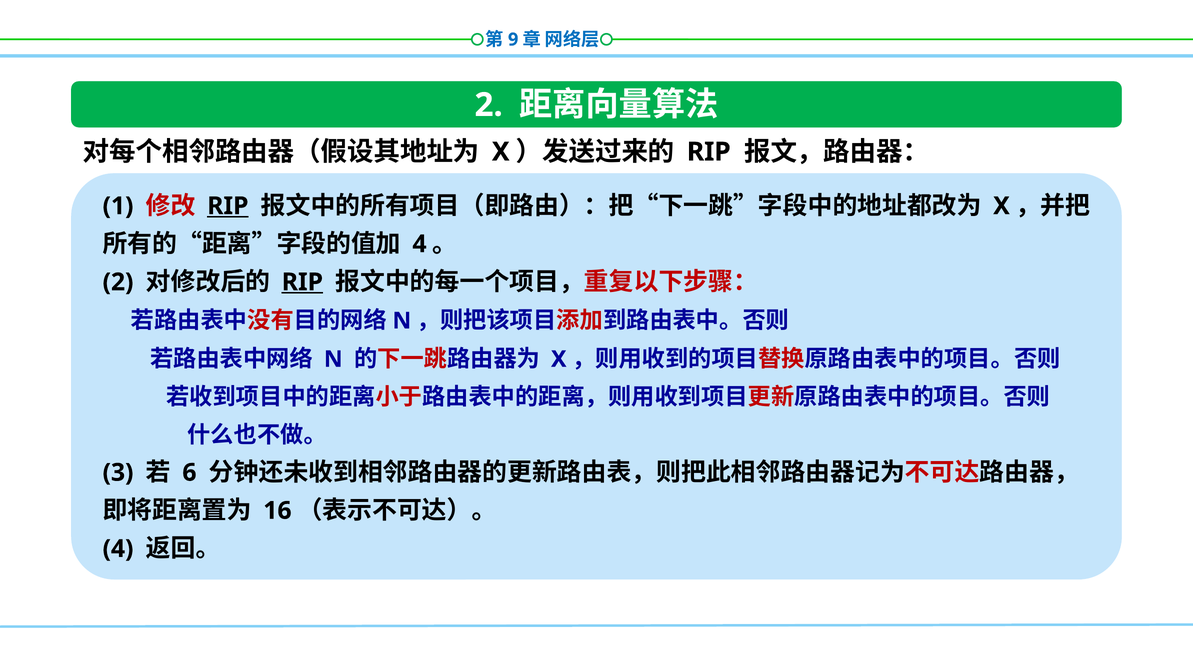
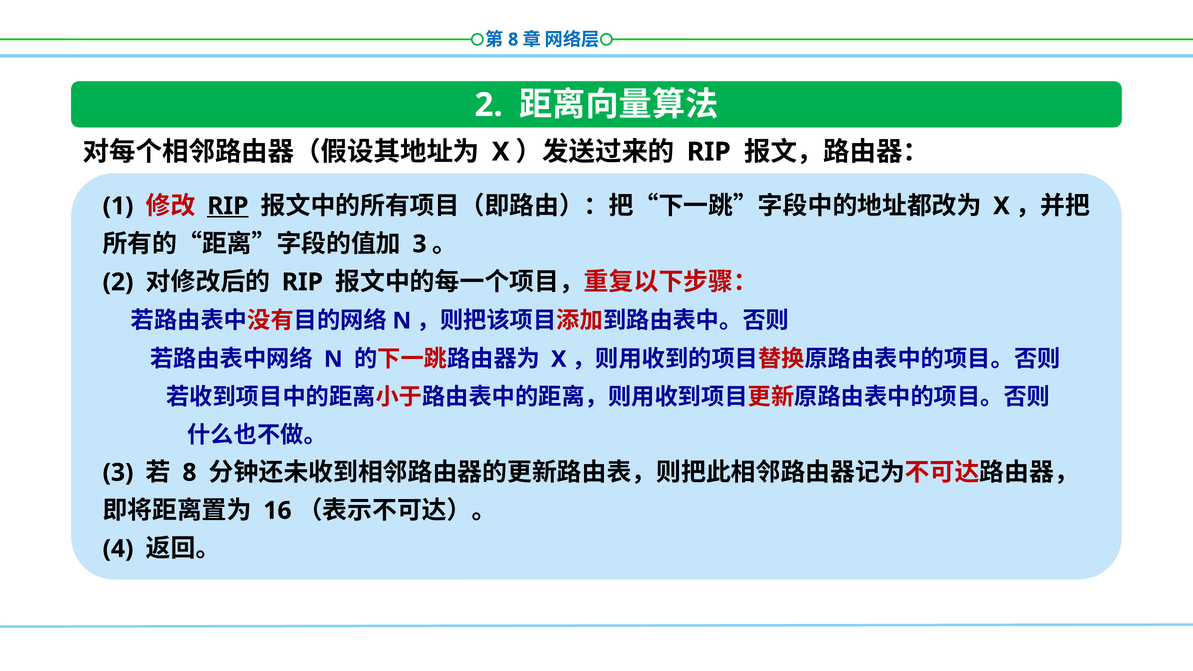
9: 9 -> 8 (513, 40)
4: 4 -> 3 (419, 244)
RIP underline: present -> none (302, 282)
6: 6 -> 8 (189, 473)
